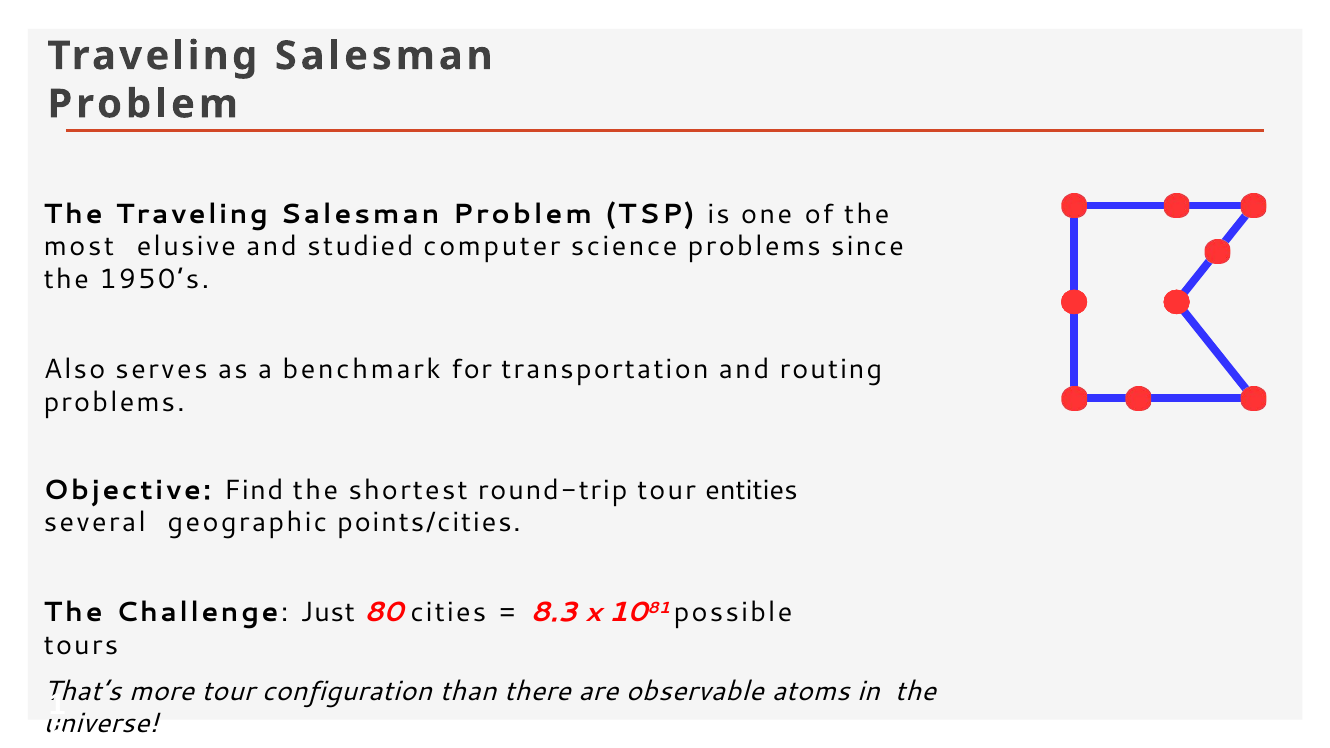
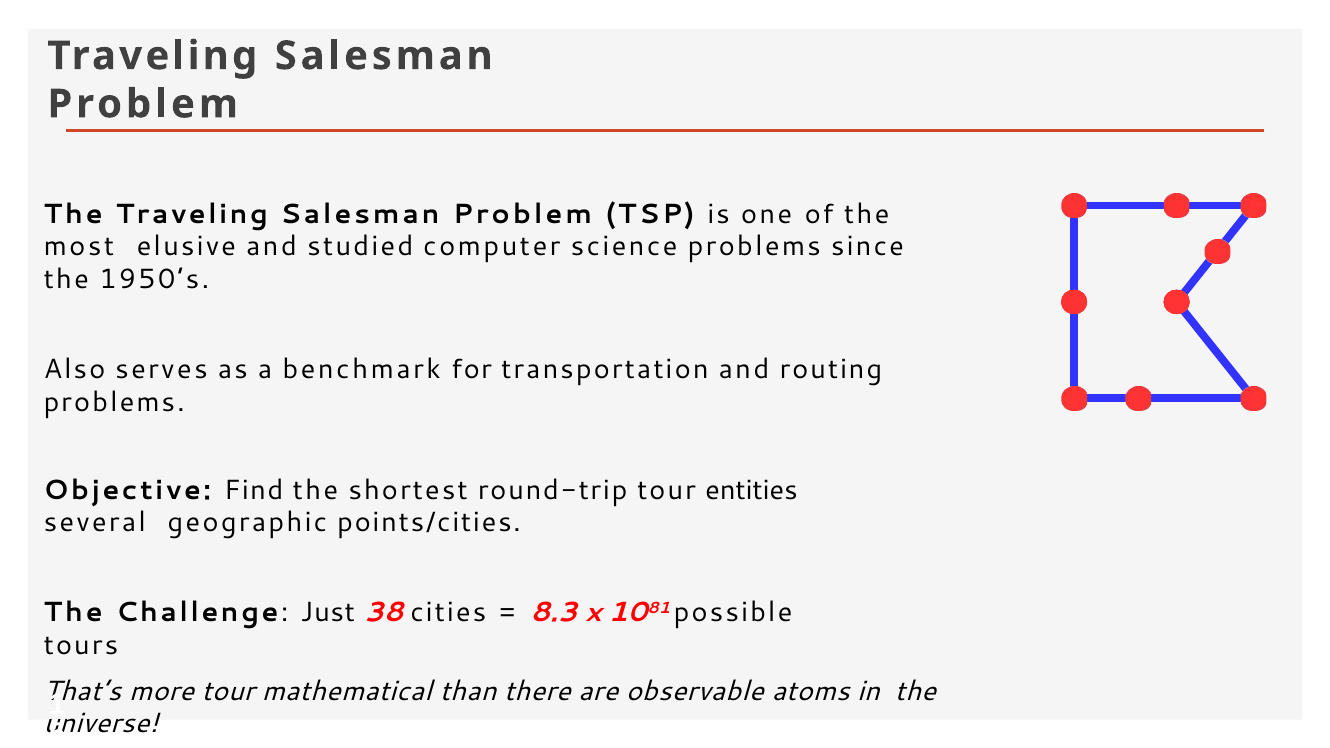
80: 80 -> 38 (384, 613)
configuration: configuration -> mathematical (347, 691)
